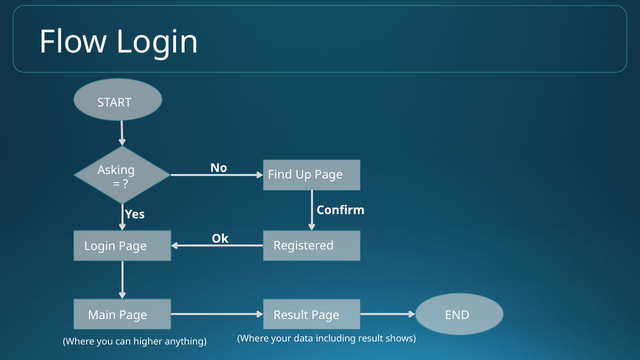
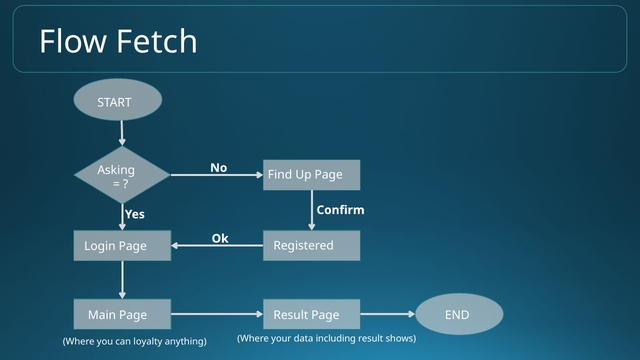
Flow Login: Login -> Fetch (157, 42)
higher: higher -> loyalty (148, 342)
